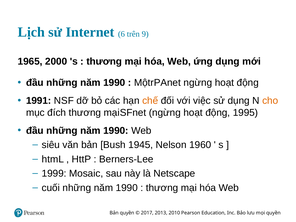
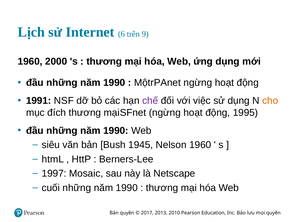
1965: 1965 -> 1960 (30, 61)
chế colour: orange -> purple (150, 101)
1999: 1999 -> 1997 (54, 173)
